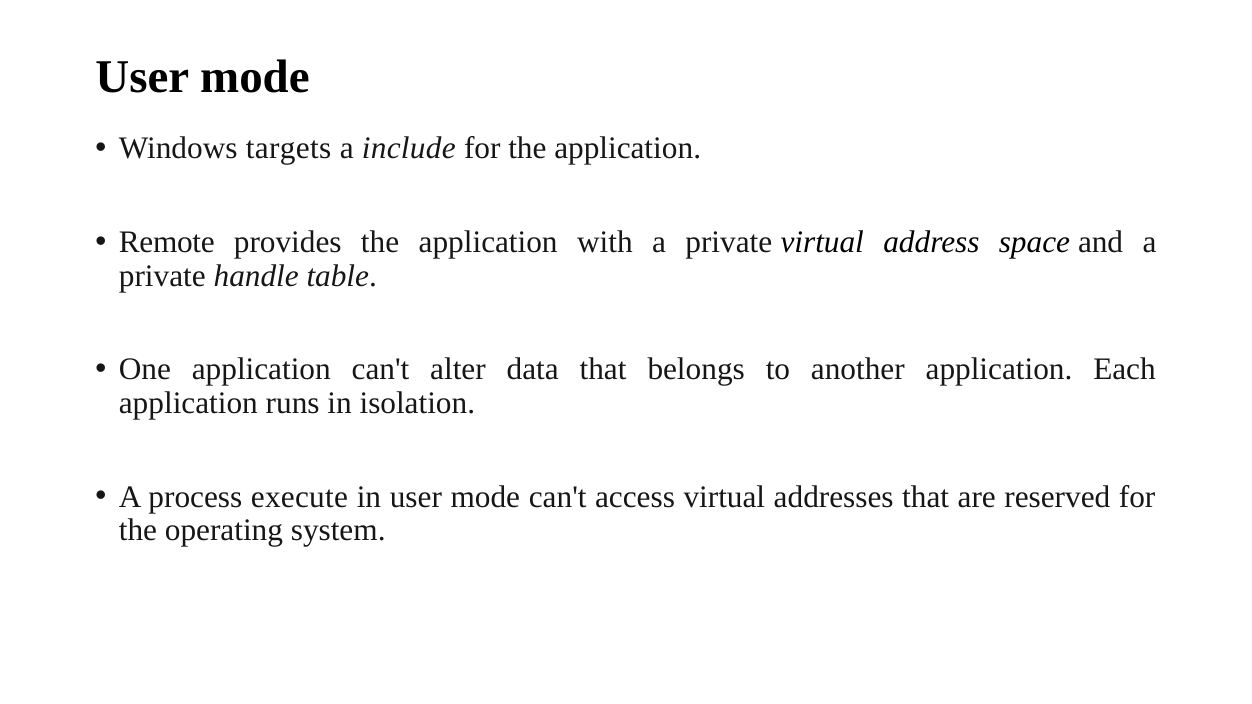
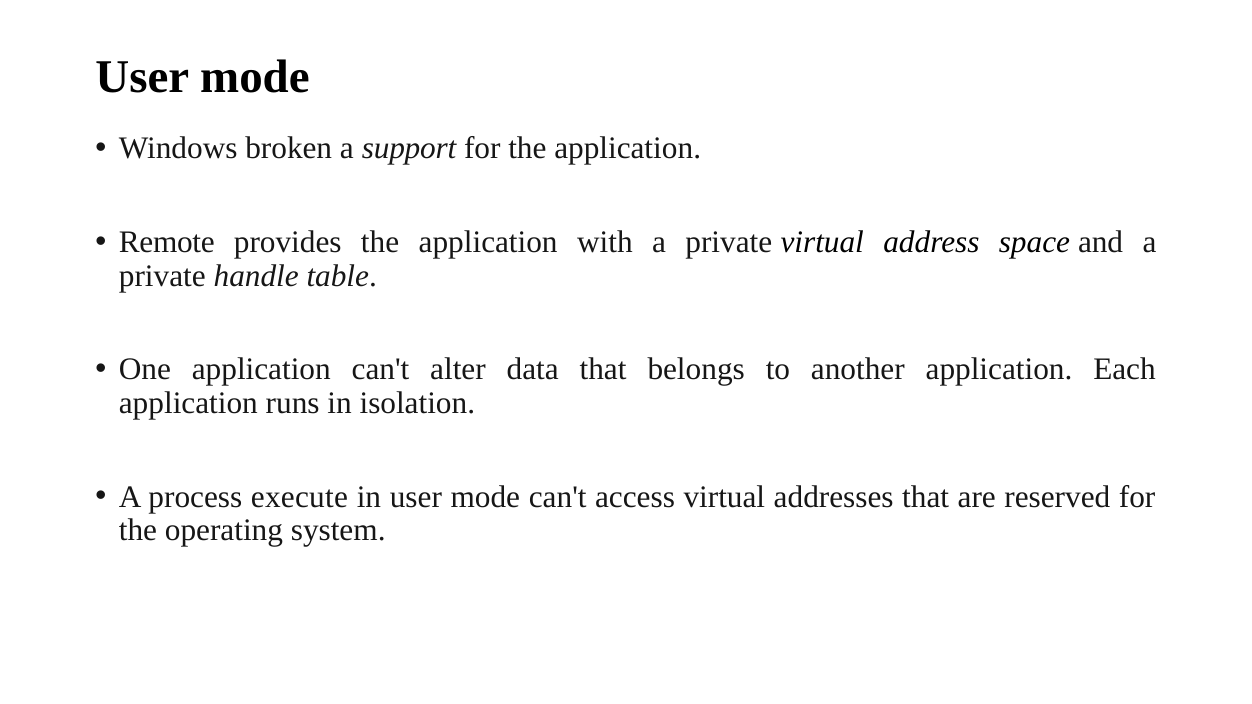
targets: targets -> broken (289, 148)
include: include -> support (409, 148)
